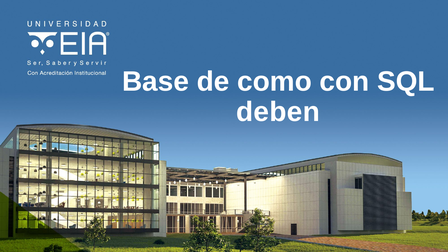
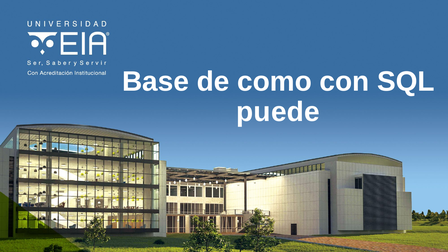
deben: deben -> puede (278, 112)
